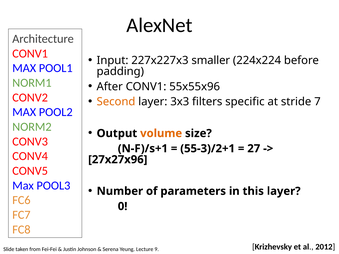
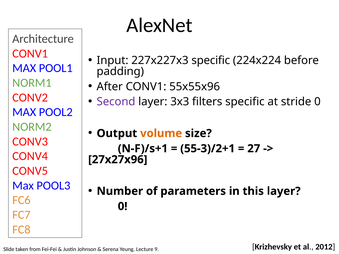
227x227x3 smaller: smaller -> specific (211, 60)
Second colour: orange -> purple (116, 102)
stride 7: 7 -> 0 (317, 102)
